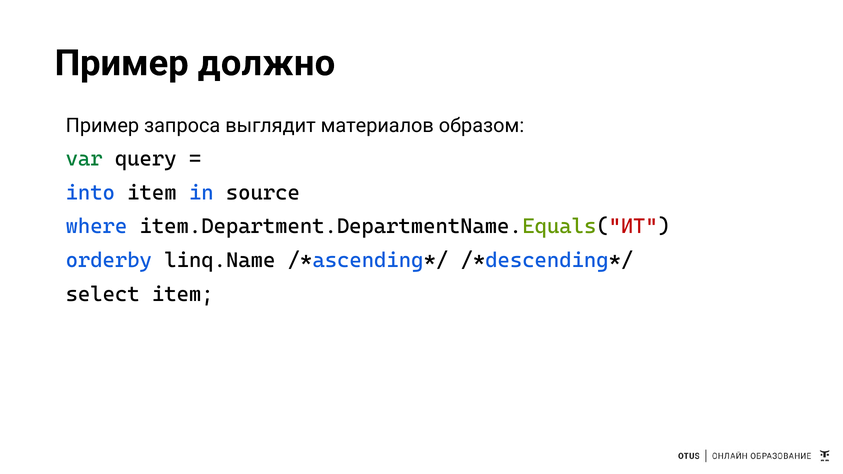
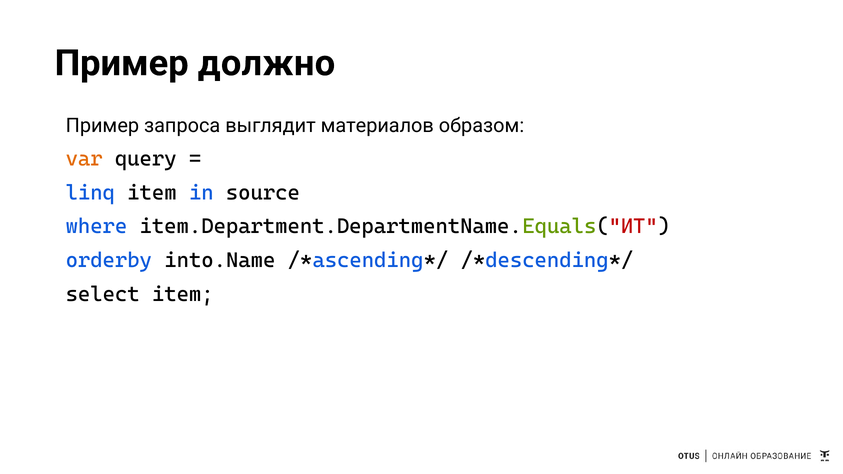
var colour: green -> orange (84, 159)
into: into -> linq (90, 193)
linq.Name: linq.Name -> into.Name (220, 260)
